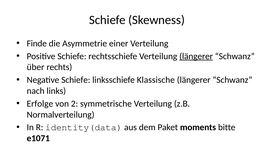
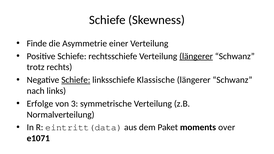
über: über -> trotz (36, 67)
Schiefe underline: none -> present (76, 80)
2: 2 -> 3 (75, 104)
identity(data: identity(data -> eintritt(data (84, 127)
bitte: bitte -> over (227, 127)
